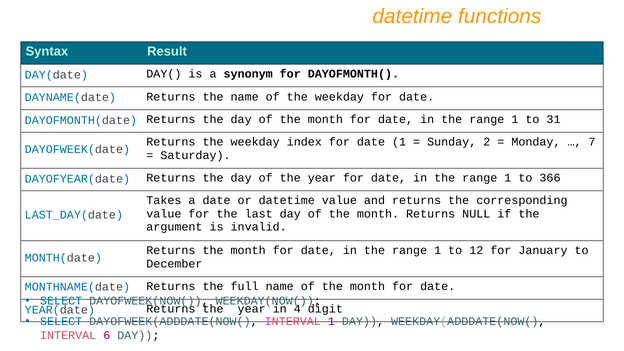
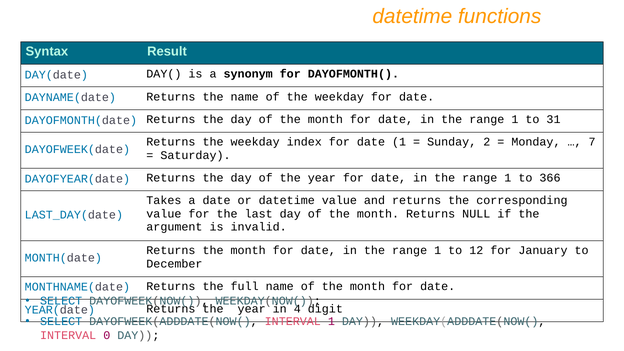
6: 6 -> 0 (107, 335)
